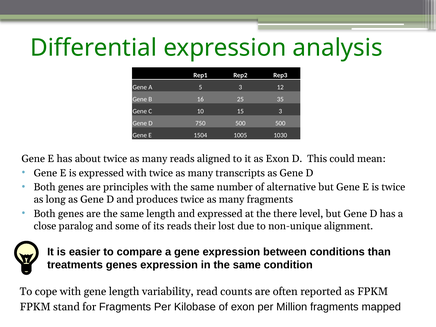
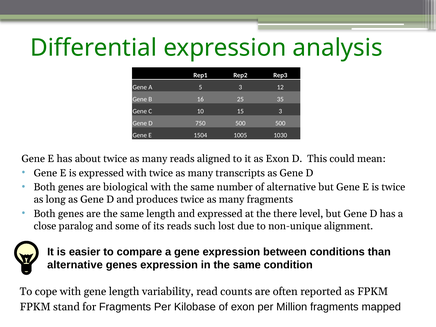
principles: principles -> biological (126, 187)
their: their -> such (205, 226)
treatments: treatments -> alternative (75, 265)
